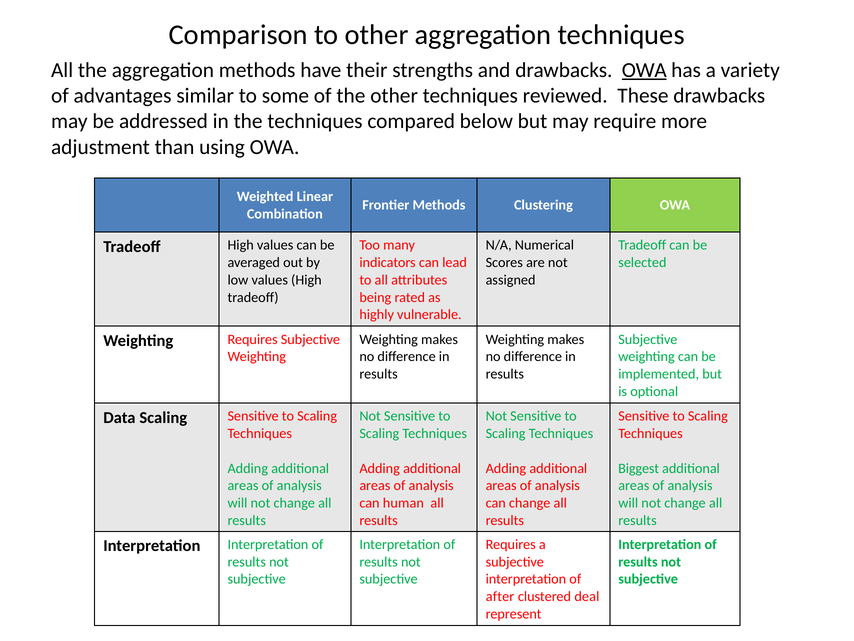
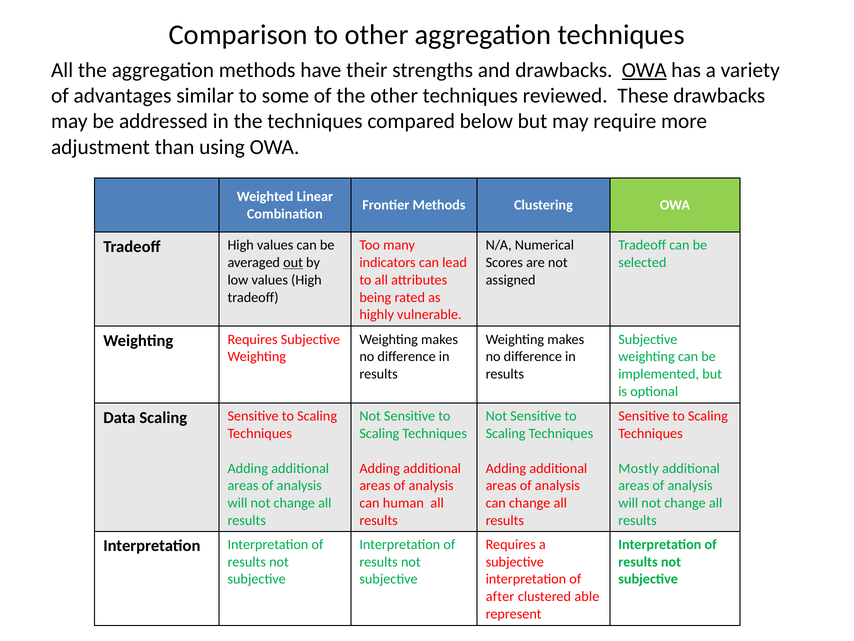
out underline: none -> present (293, 262)
Biggest: Biggest -> Mostly (639, 468)
deal: deal -> able (587, 596)
